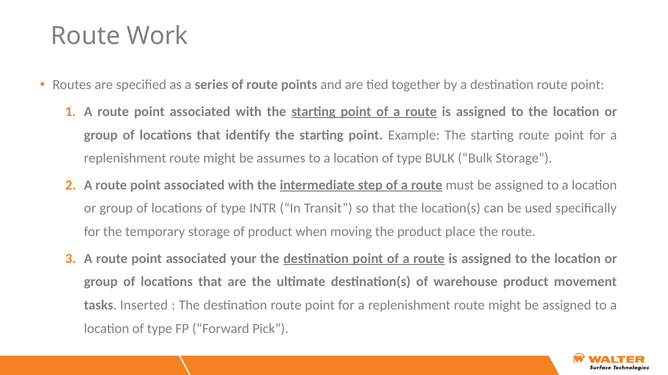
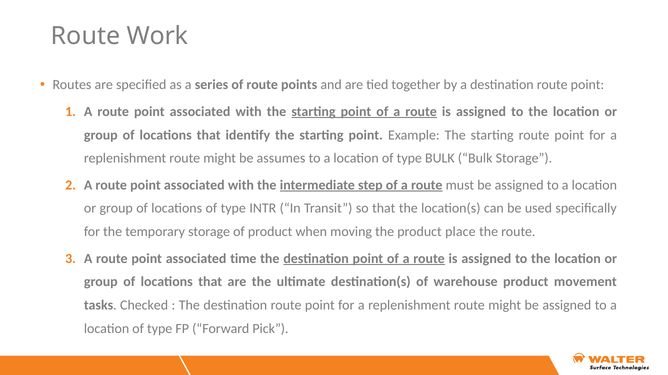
your: your -> time (243, 259)
Inserted: Inserted -> Checked (144, 306)
